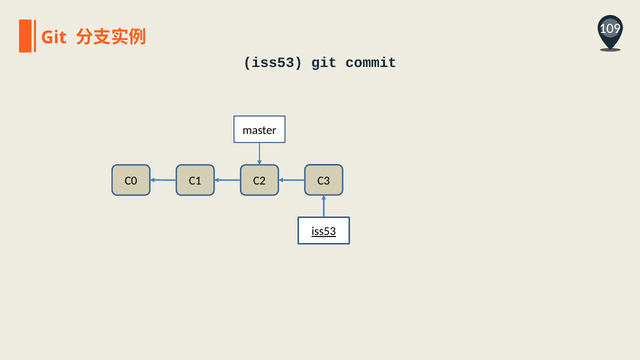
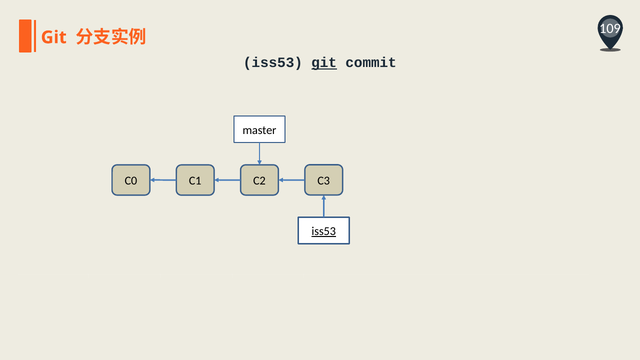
git underline: none -> present (324, 63)
